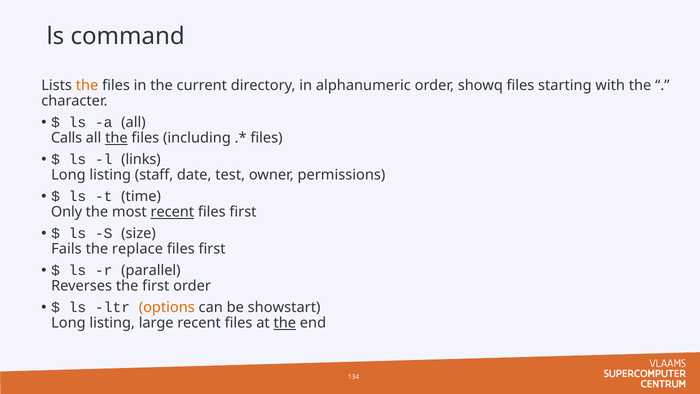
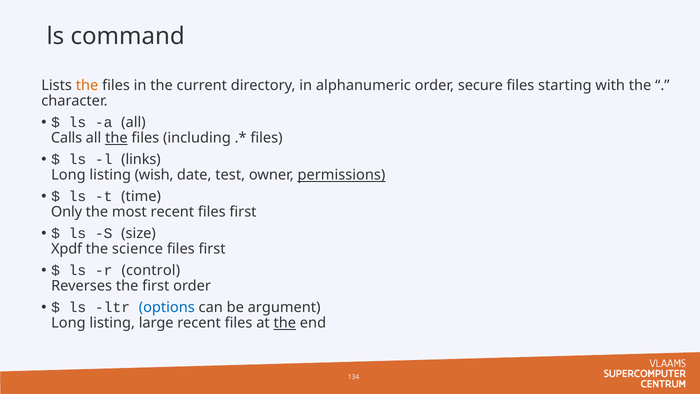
showq: showq -> secure (480, 85)
staff: staff -> wish (154, 175)
permissions underline: none -> present (341, 175)
recent underline: present -> none (172, 212)
Fails: Fails -> Xpdf (67, 249)
replace: replace -> science (137, 249)
parallel: parallel -> control (151, 270)
options colour: orange -> blue (167, 307)
showstart: showstart -> argument (284, 307)
